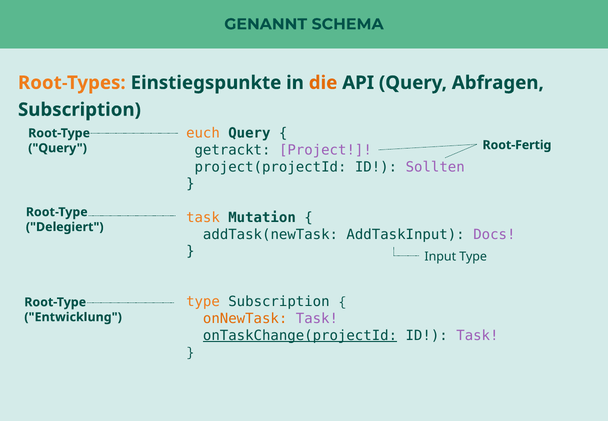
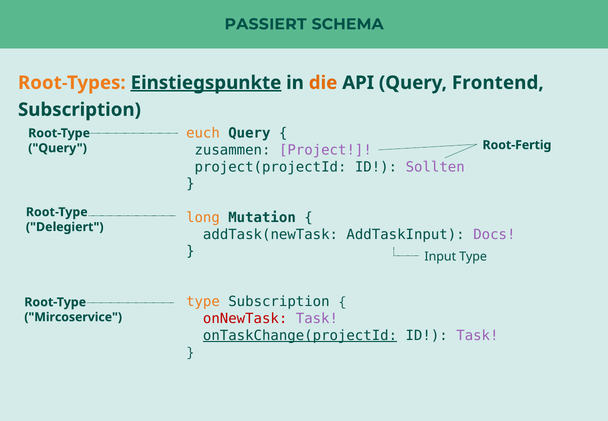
GENANNT: GENANNT -> PASSIERT (266, 24)
Einstiegspunkte underline: none -> present (206, 83)
Abfragen: Abfragen -> Frontend (498, 83)
getrackt: getrackt -> zusammen (233, 150)
task: task -> long (203, 217)
onNewTask colour: orange -> red (245, 319)
Entwicklung: Entwicklung -> Mircoservice (73, 317)
